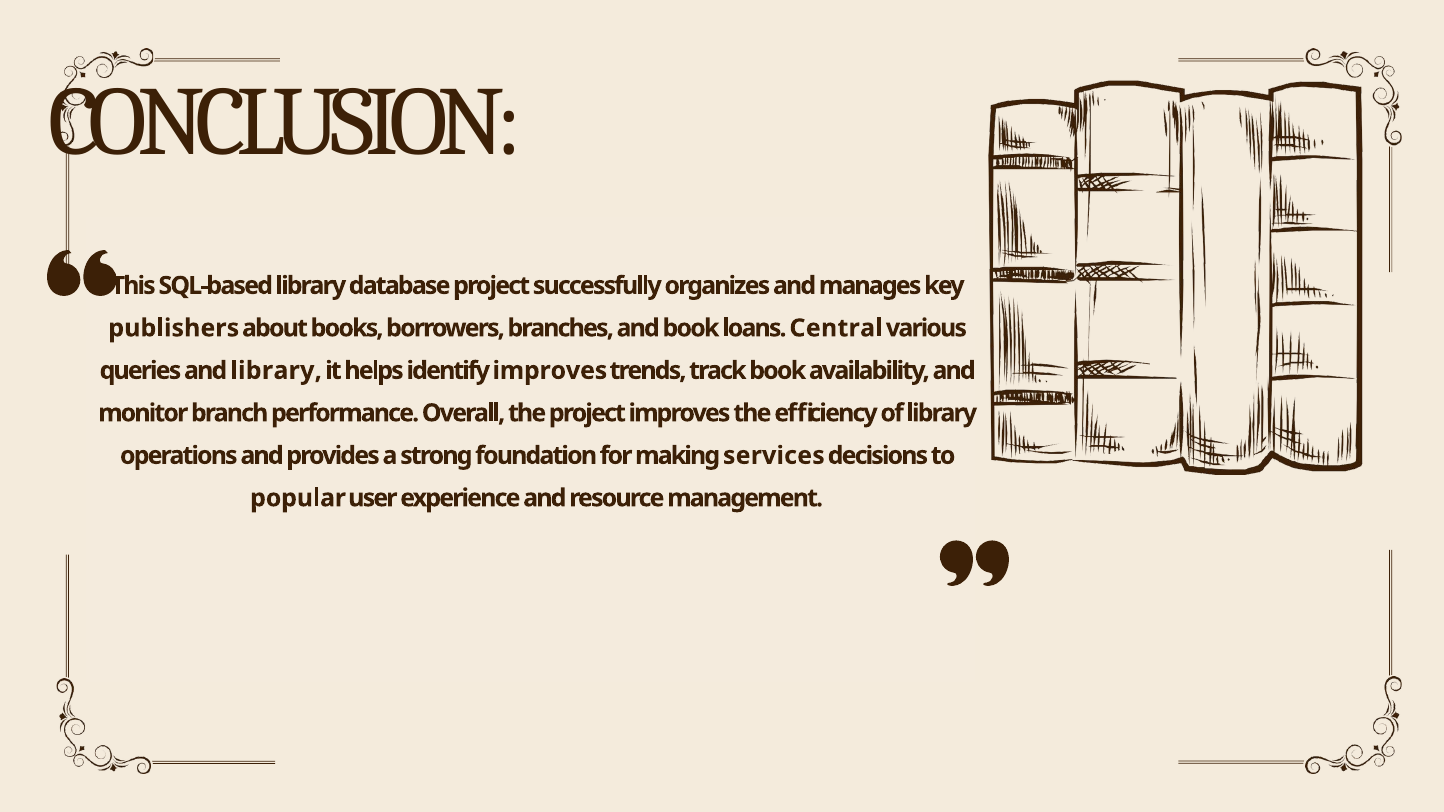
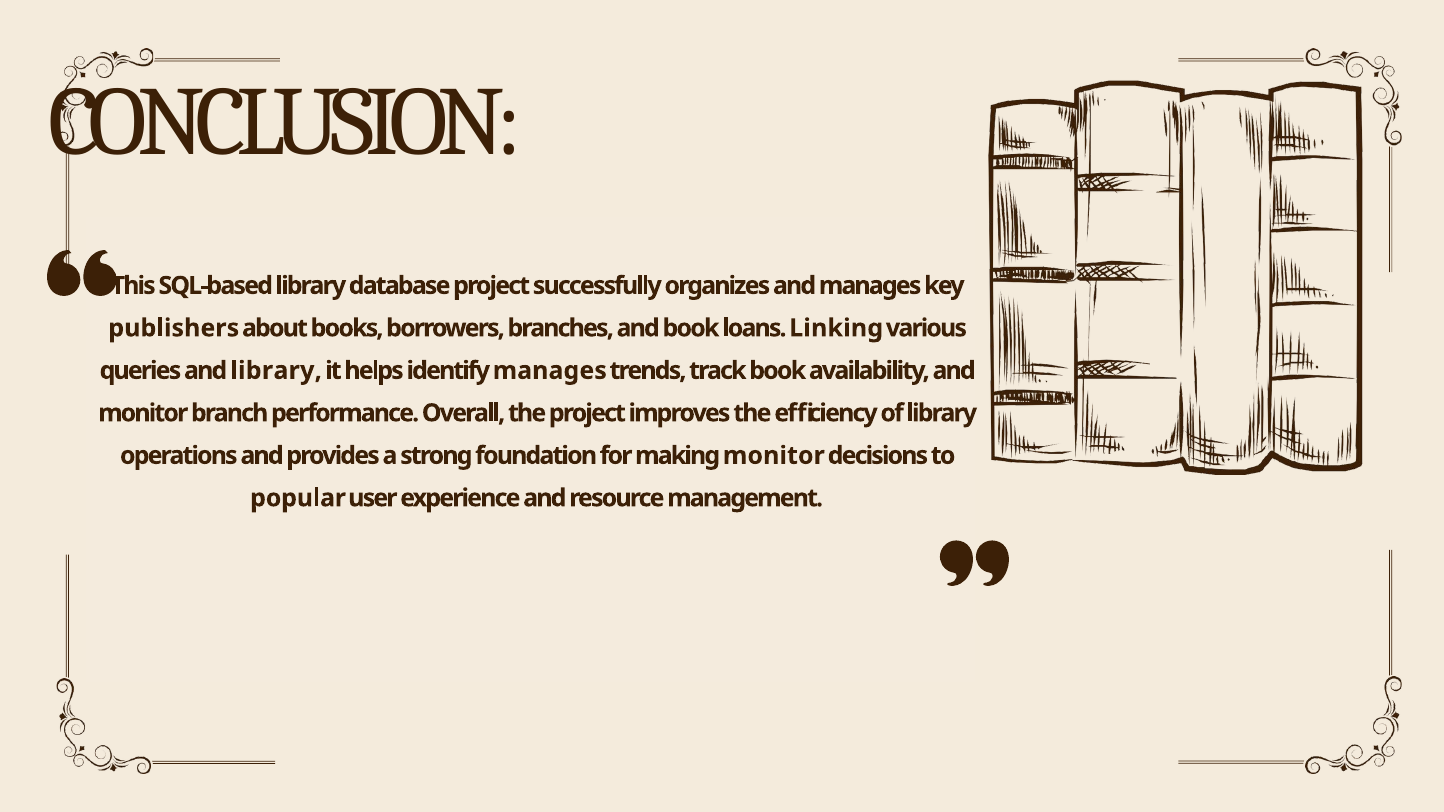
Central: Central -> Linking (836, 328)
identify improves: improves -> manages (550, 371)
making services: services -> monitor (774, 456)
